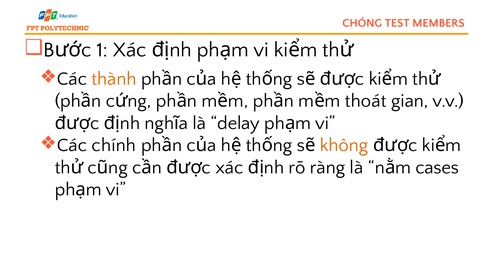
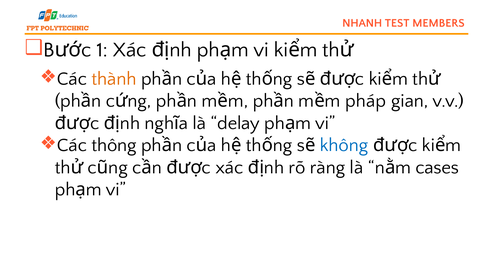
CHÓNG: CHÓNG -> NHANH (362, 23)
thoát: thoát -> pháp (366, 101)
chính: chính -> thông (114, 145)
không colour: orange -> blue (344, 145)
